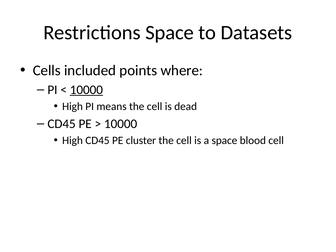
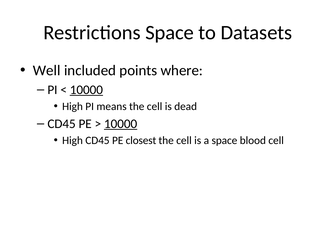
Cells: Cells -> Well (47, 70)
10000 underline: none -> present (121, 124)
cluster: cluster -> closest (141, 140)
